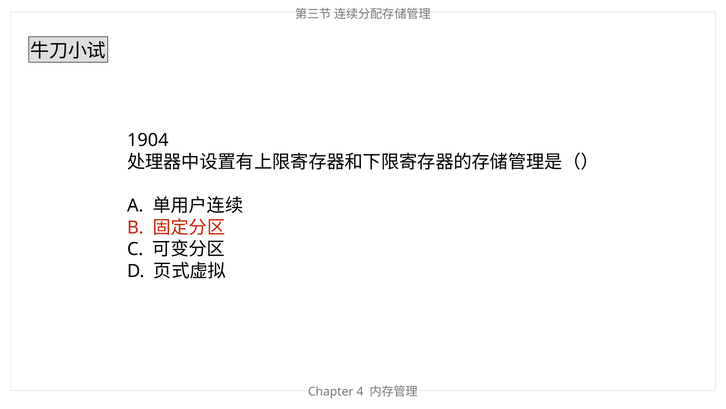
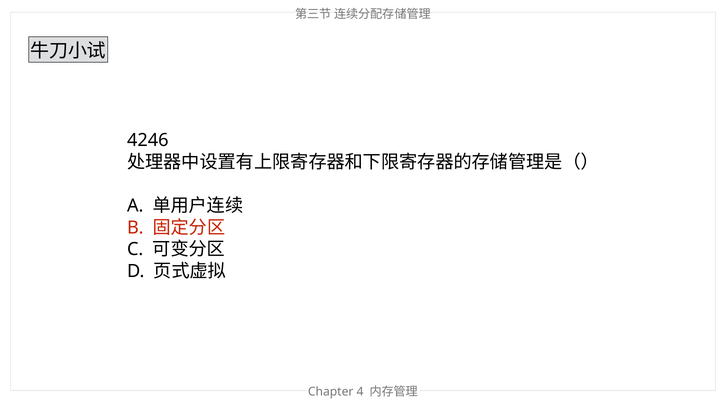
1904: 1904 -> 4246 (148, 140)
